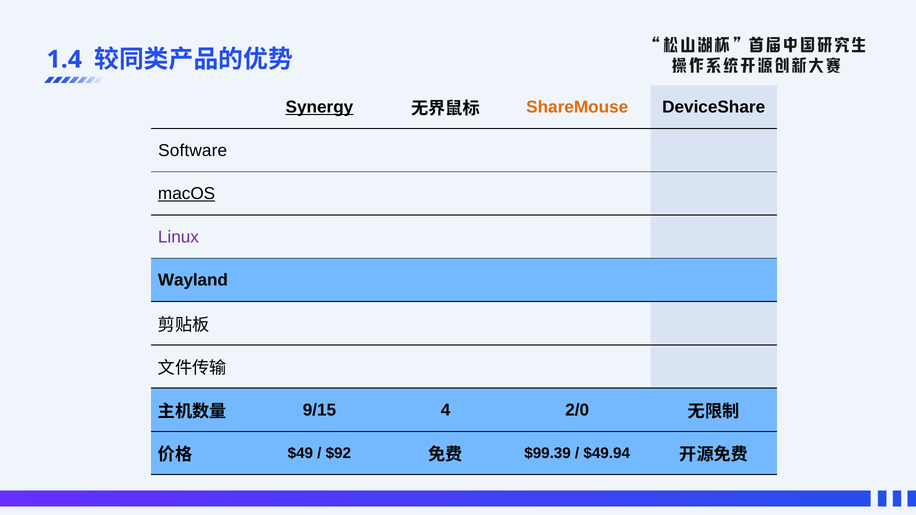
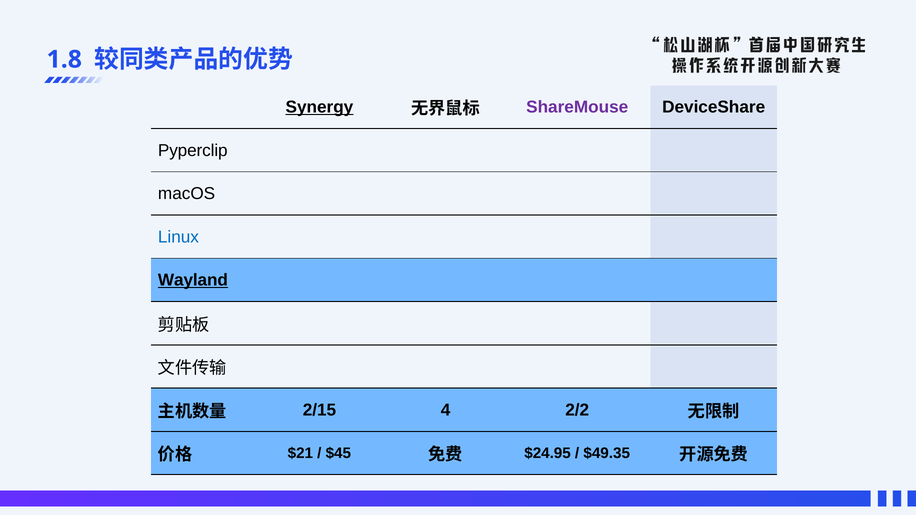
1.4: 1.4 -> 1.8 (64, 59)
ShareMouse colour: orange -> purple (577, 107)
Software: Software -> Pyperclip (193, 151)
macOS underline: present -> none (187, 194)
Linux colour: purple -> blue (178, 237)
Wayland underline: none -> present (193, 280)
9/15: 9/15 -> 2/15 (319, 410)
2/0: 2/0 -> 2/2 (577, 410)
$49: $49 -> $21 (300, 453)
$92: $92 -> $45 (338, 453)
$99.39: $99.39 -> $24.95 (548, 453)
$49.94: $49.94 -> $49.35 (607, 453)
